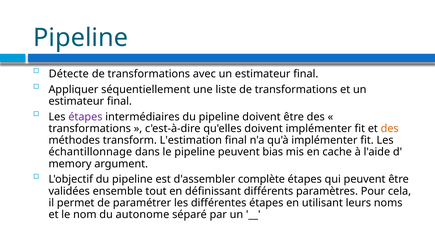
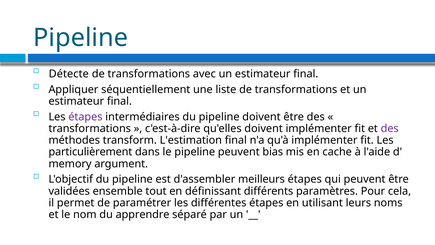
des colour: orange -> purple (390, 128)
échantillonnage: échantillonnage -> particulièrement (90, 152)
complète: complète -> meilleurs (261, 179)
autonome: autonome -> apprendre (143, 214)
